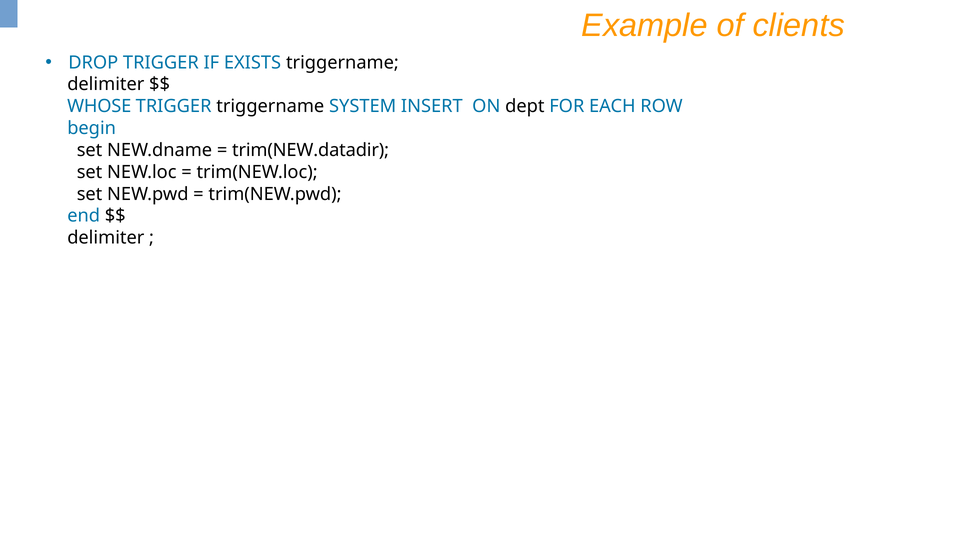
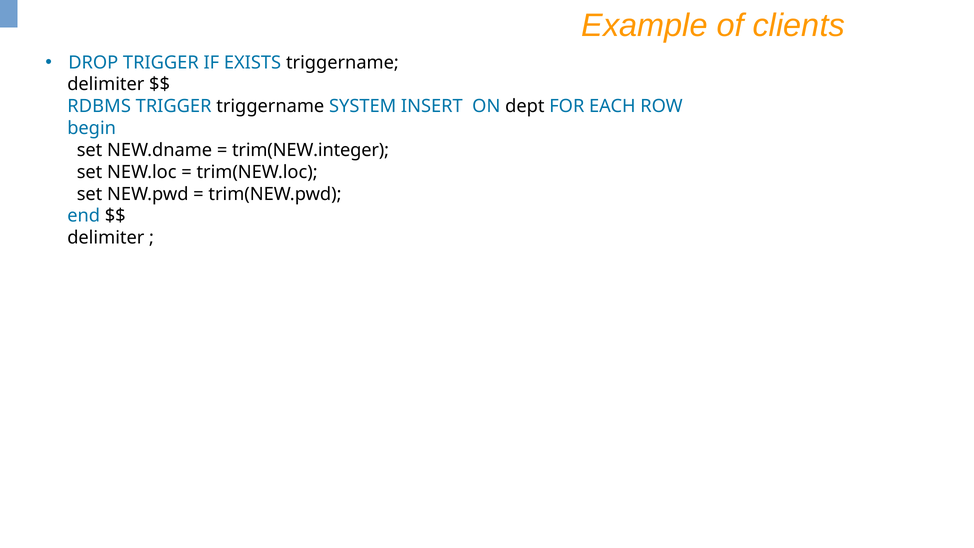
WHOSE: WHOSE -> RDBMS (99, 106)
trim(NEW.datadir: trim(NEW.datadir -> trim(NEW.integer (311, 150)
